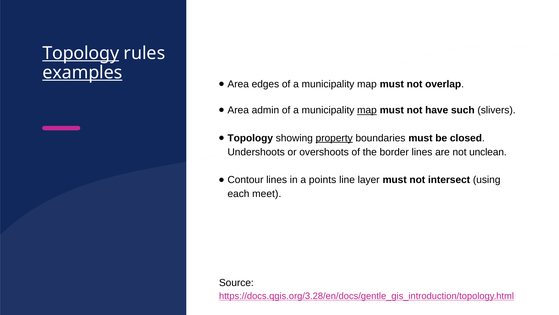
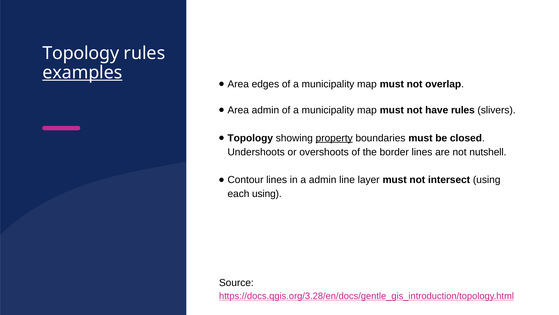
Topology underline: present -> none (81, 53)
map underline: present -> none (367, 110)
have such: such -> rules (463, 110)
unclean: unclean -> nutshell (488, 152)
a points: points -> admin (323, 180)
each meet: meet -> using (267, 194)
